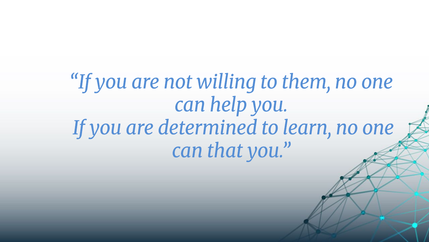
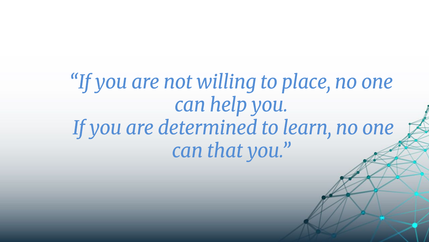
them: them -> place (306, 82)
